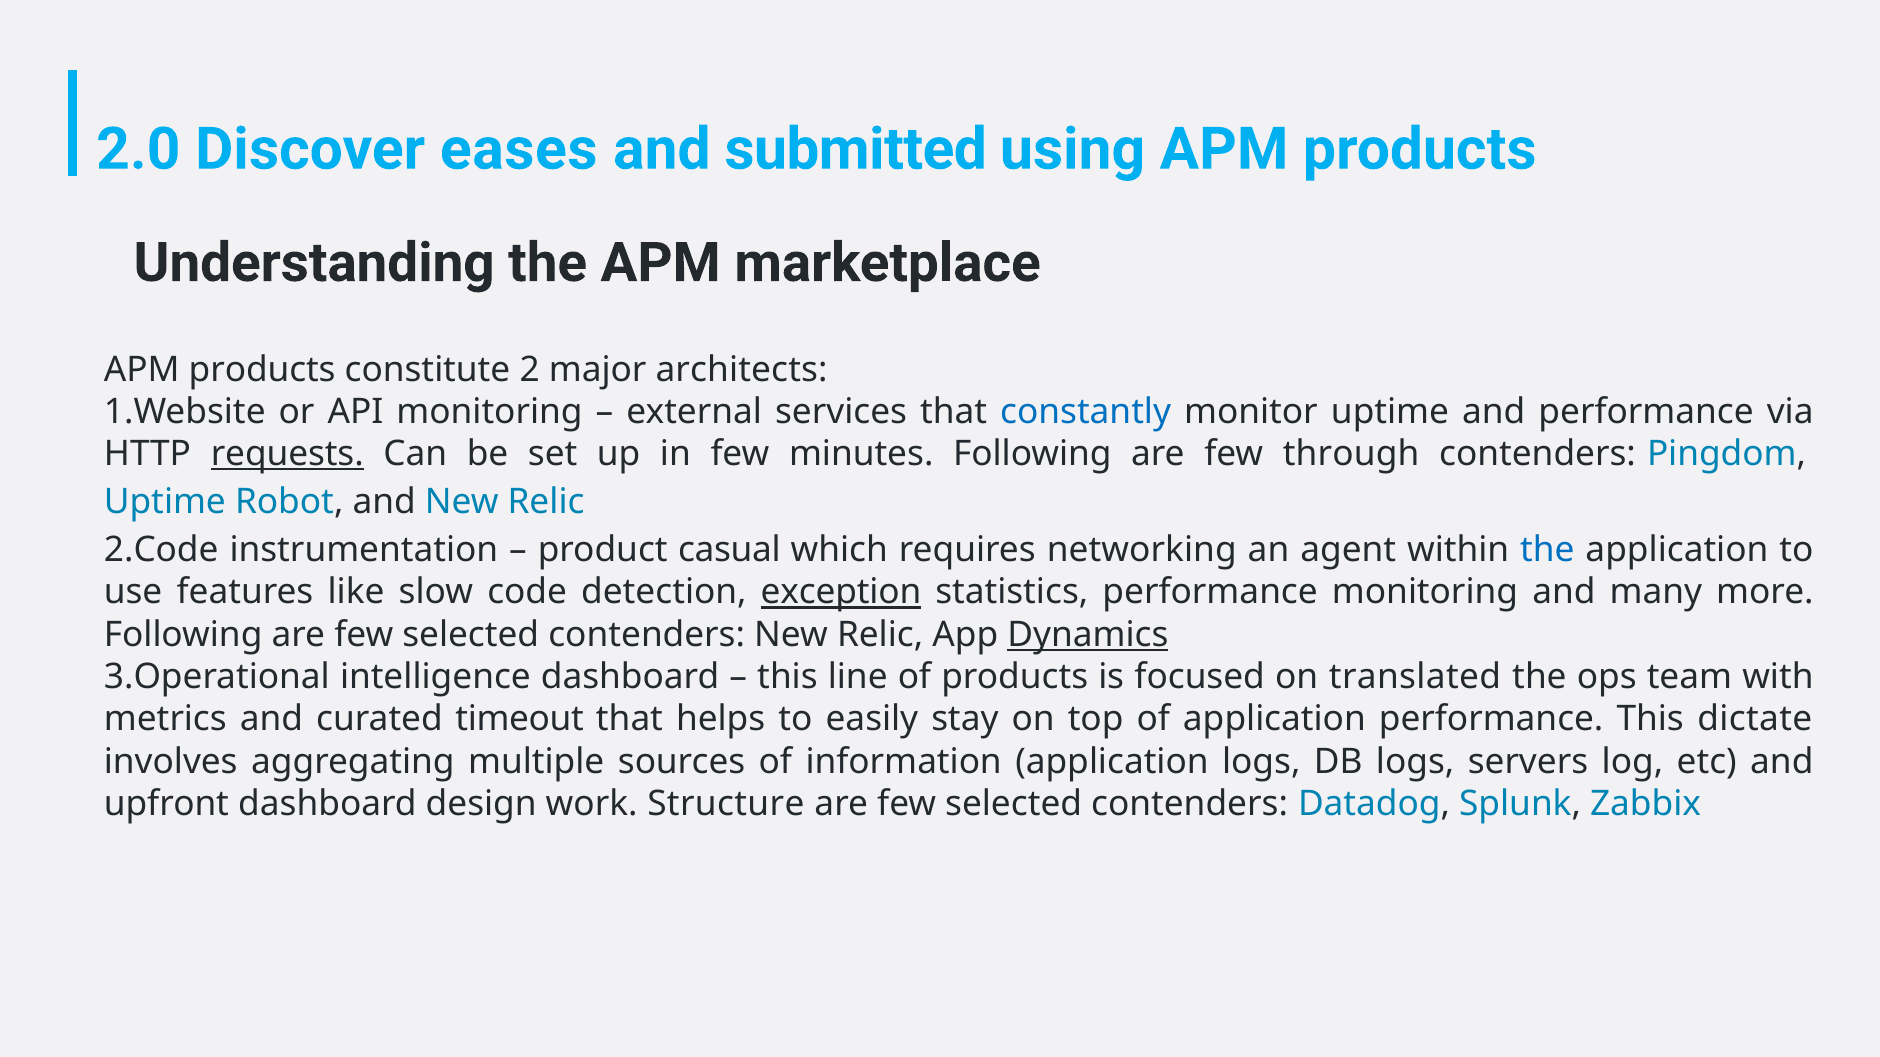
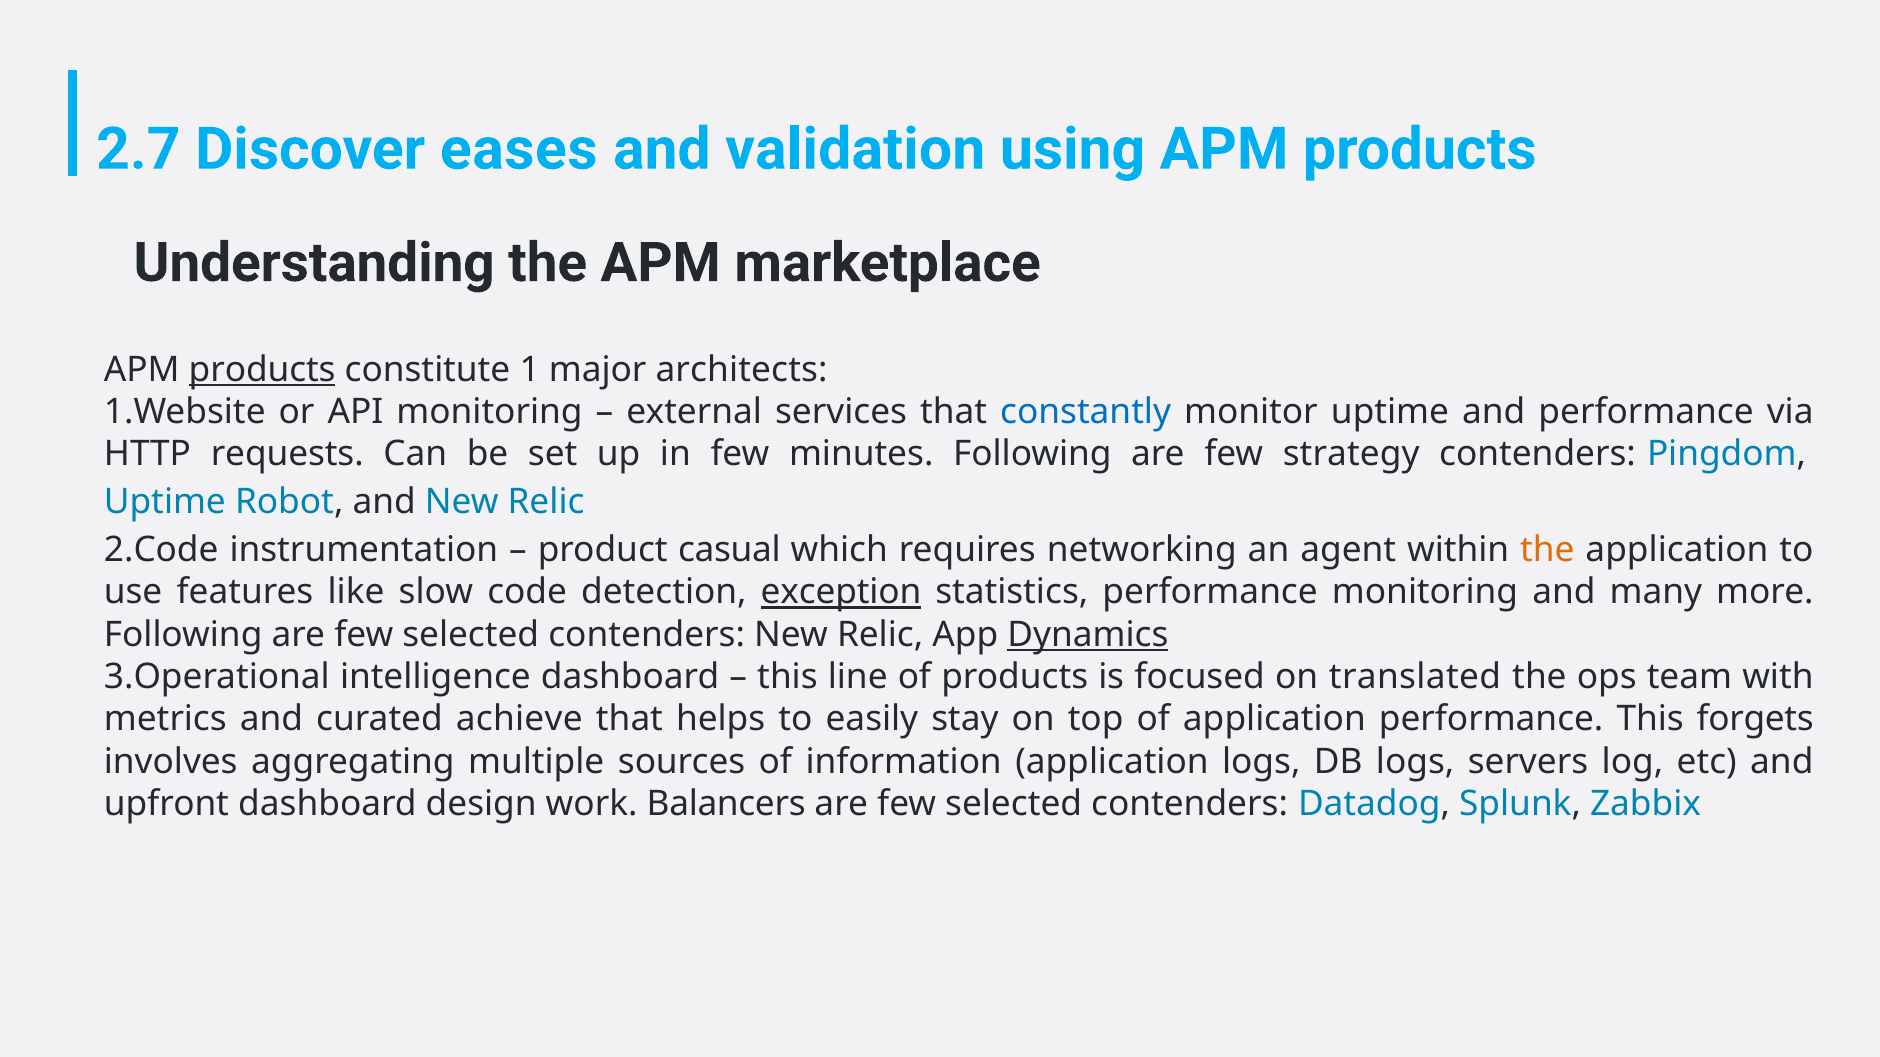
2.0: 2.0 -> 2.7 (138, 149)
submitted: submitted -> validation (855, 149)
products underline: none -> present (262, 370)
2: 2 -> 1 (530, 370)
requests underline: present -> none (287, 454)
through: through -> strategy (1351, 454)
the colour: blue -> orange (1547, 550)
timeout: timeout -> achieve (519, 720)
dictate: dictate -> forgets (1755, 720)
Structure: Structure -> Balancers (726, 804)
